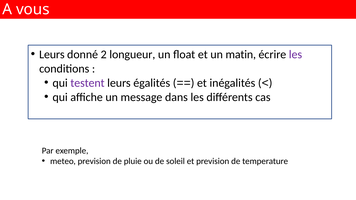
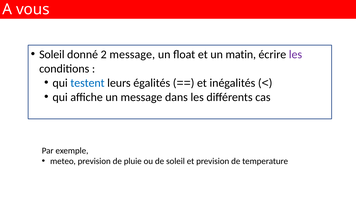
Leurs: Leurs -> Soleil (52, 54)
2 longueur: longueur -> message (132, 54)
testent colour: purple -> blue (87, 83)
